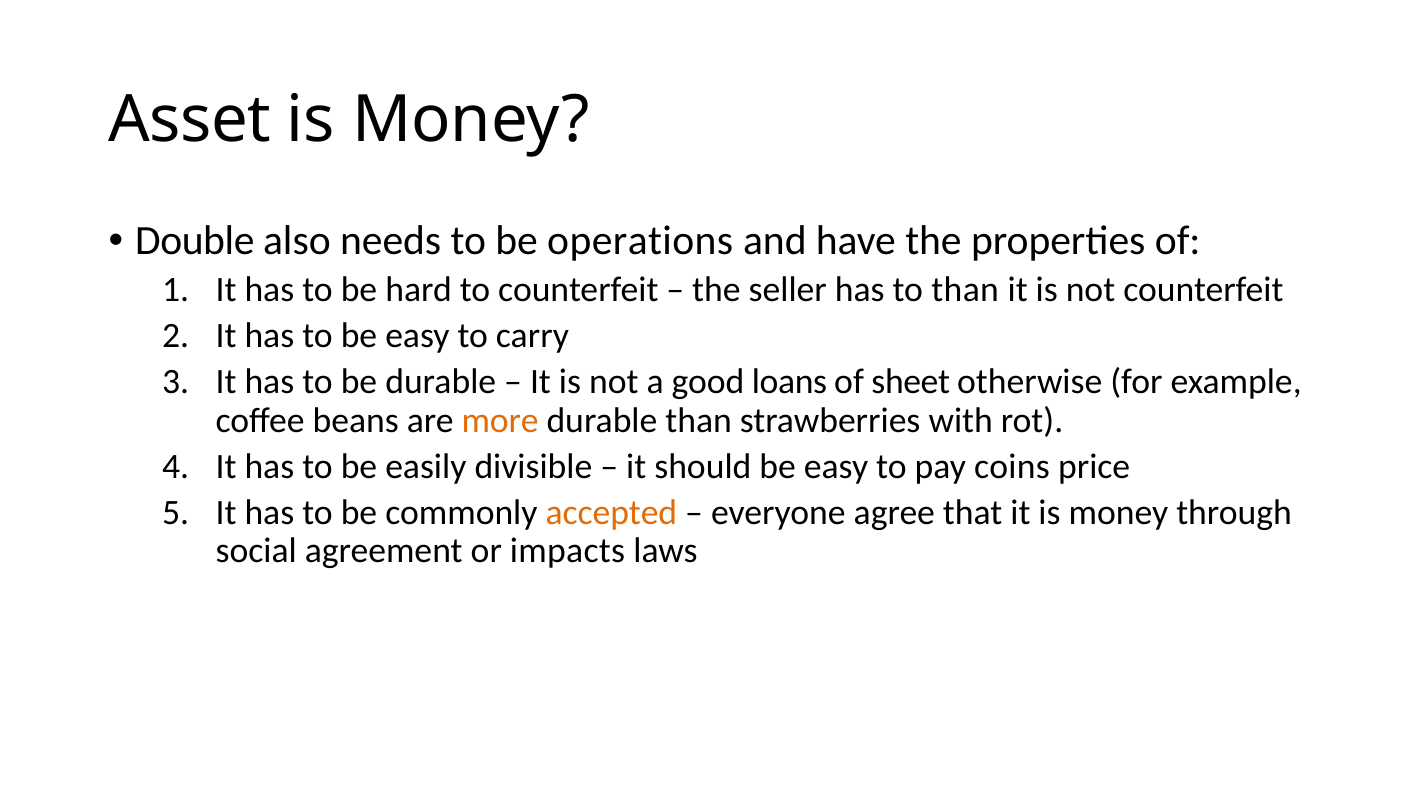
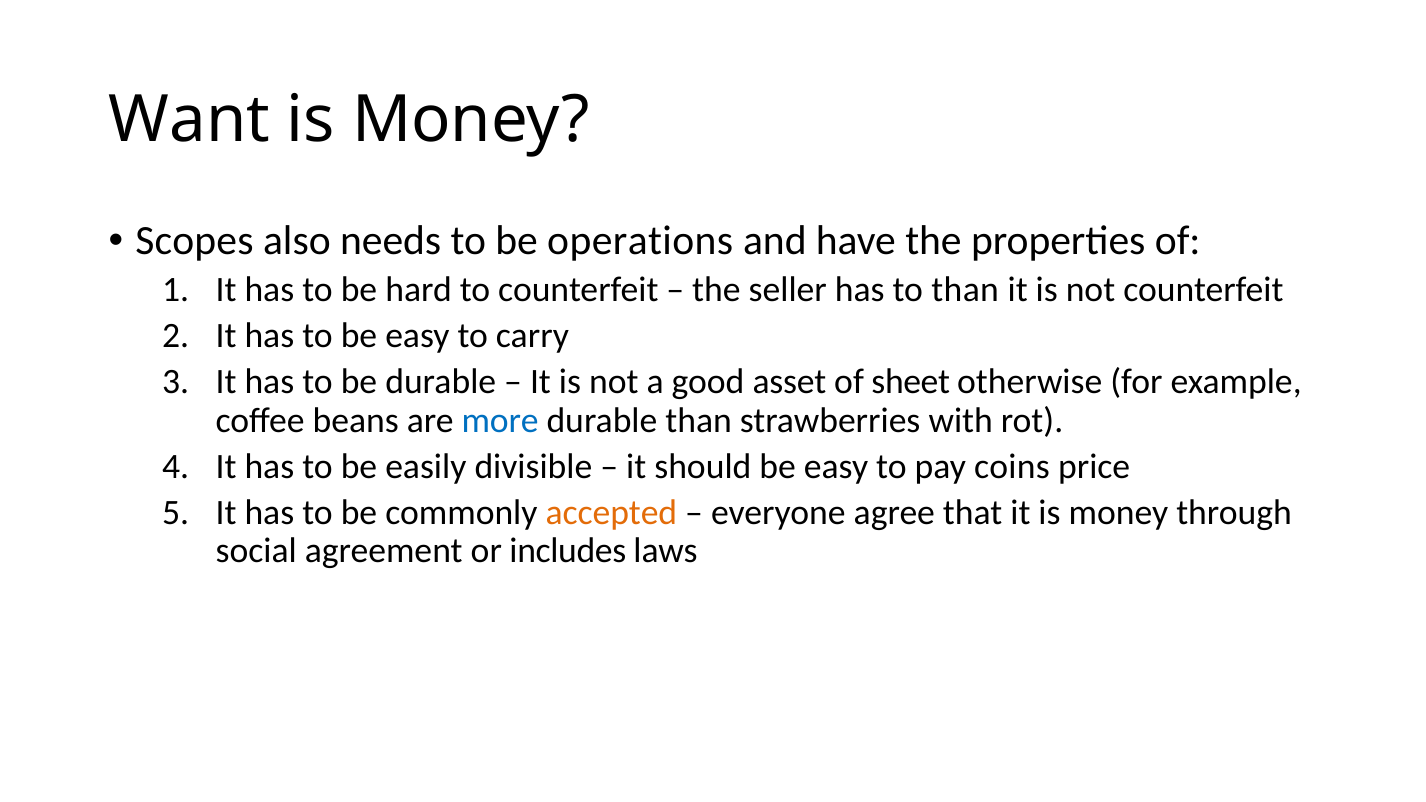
Asset: Asset -> Want (189, 120)
Double: Double -> Scopes (194, 241)
loans: loans -> asset (789, 382)
more colour: orange -> blue (500, 421)
impacts: impacts -> includes (568, 551)
